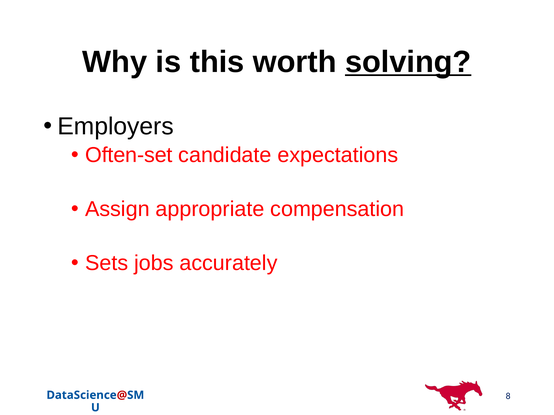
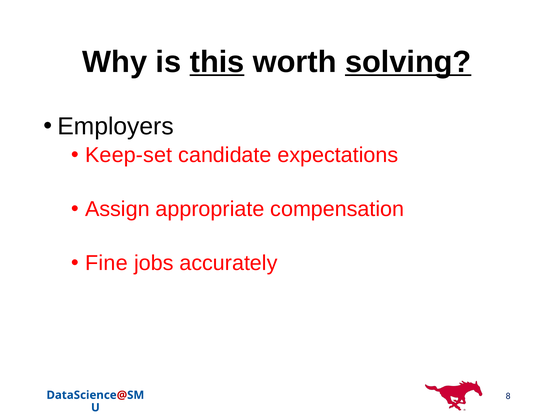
this underline: none -> present (217, 62)
Often-set: Often-set -> Keep-set (129, 155)
Sets: Sets -> Fine (107, 264)
